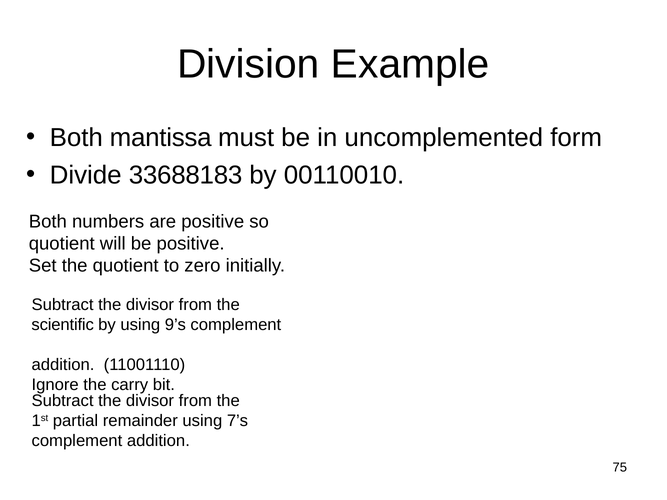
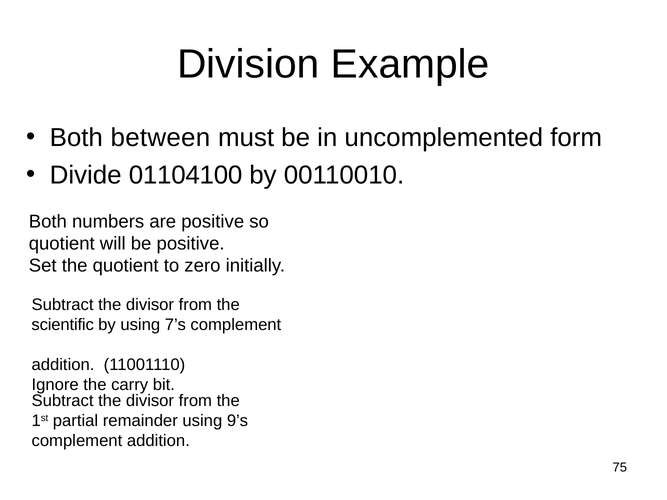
mantissa: mantissa -> between (160, 138)
33688183: 33688183 -> 01104100 (186, 175)
9’s: 9’s -> 7’s (175, 325)
7’s: 7’s -> 9’s (237, 421)
